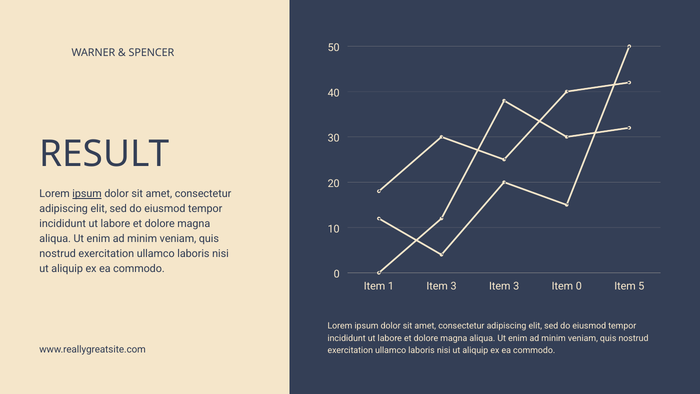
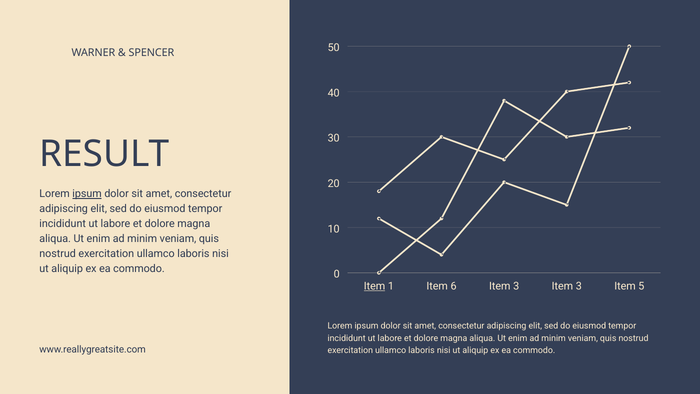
Item underline: none -> present (375, 286)
1 Item 3: 3 -> 6 (454, 286)
3 Item 0: 0 -> 3 (579, 286)
